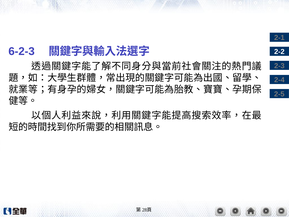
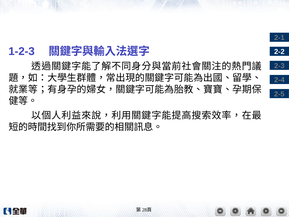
6-2-3: 6-2-3 -> 1-2-3 (22, 51)
